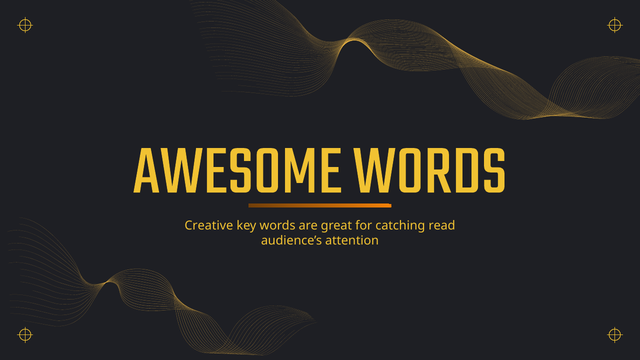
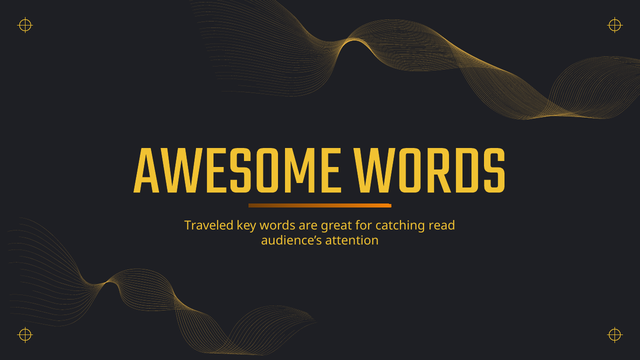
Creative: Creative -> Traveled (209, 226)
